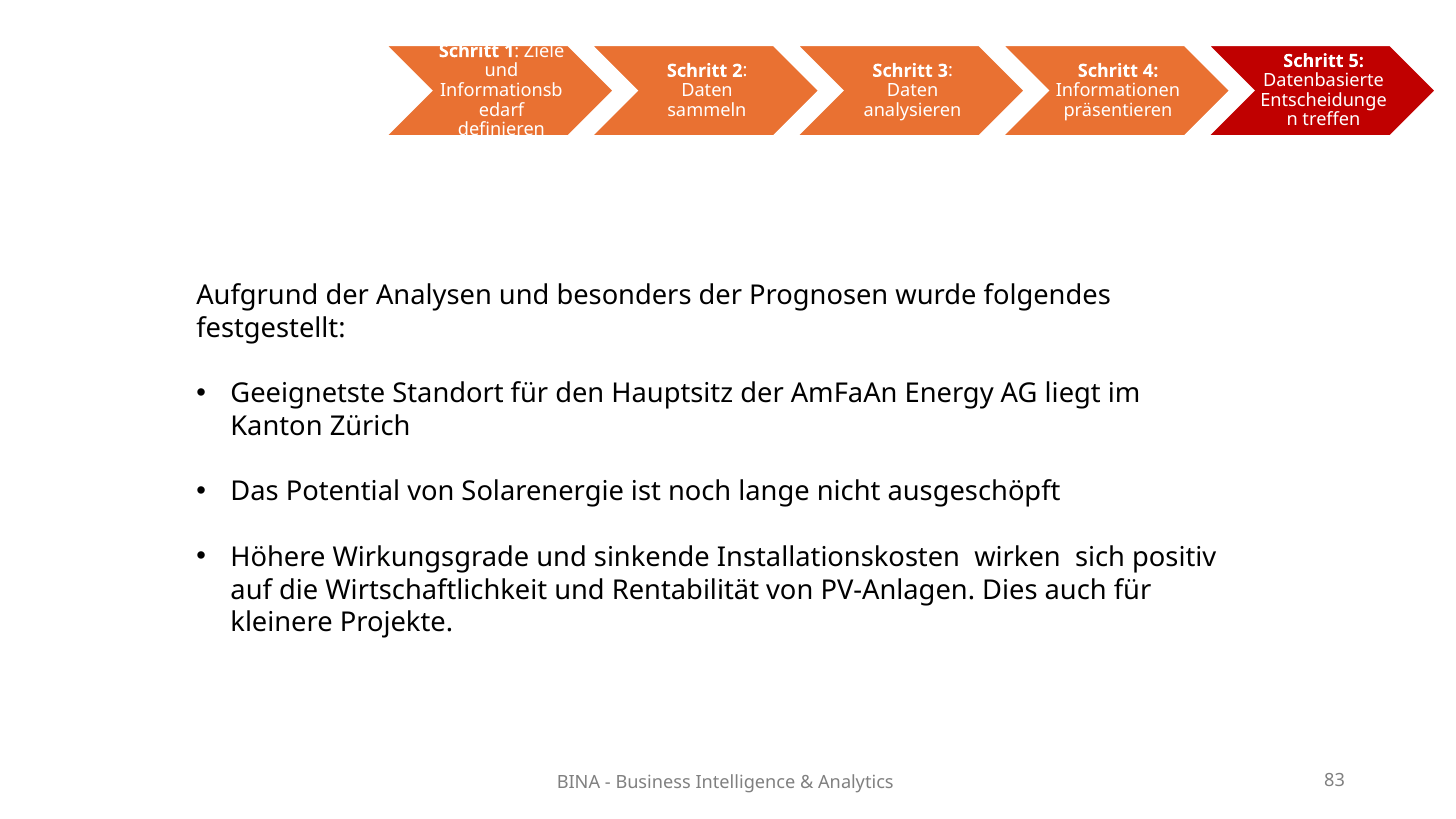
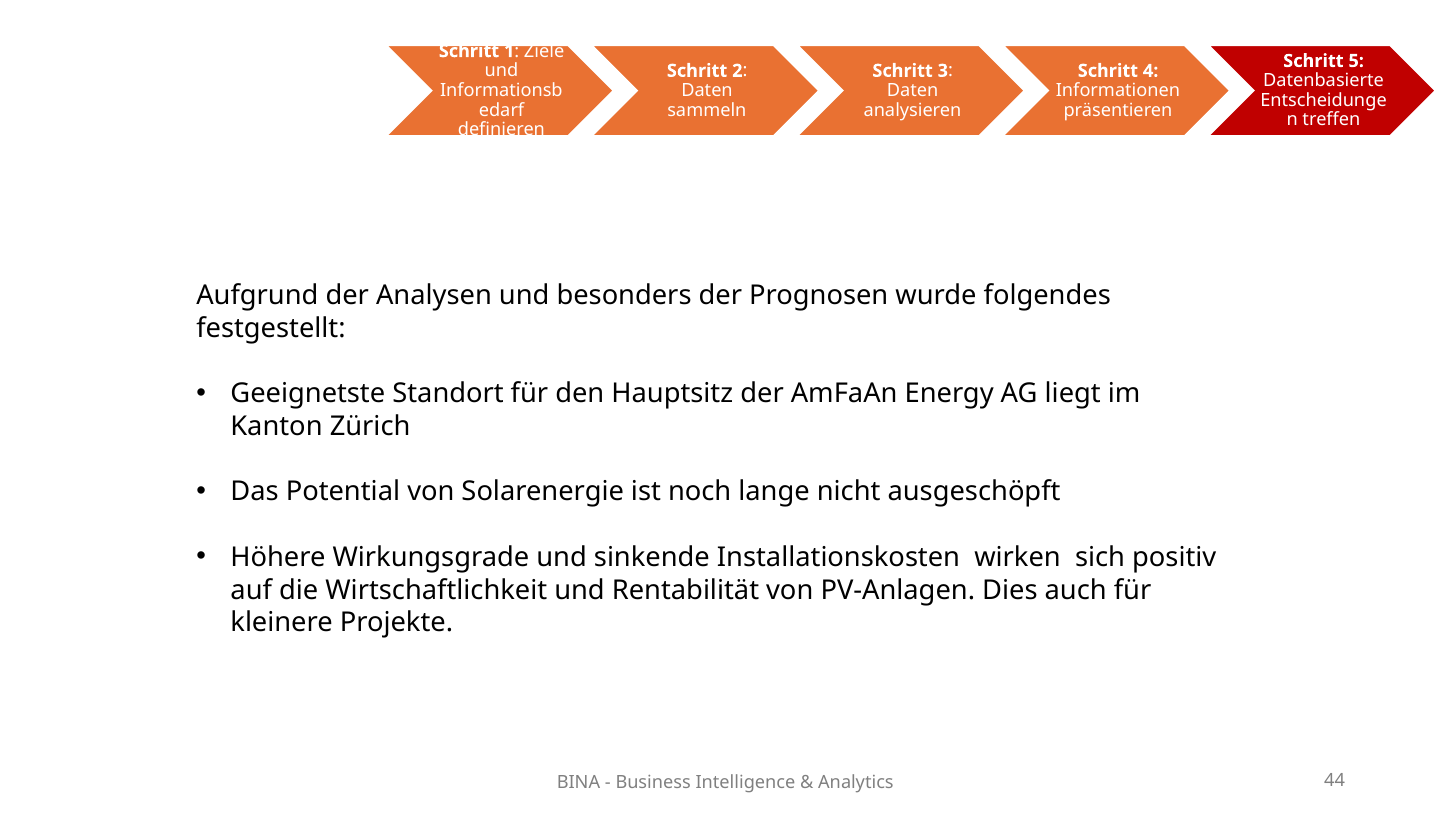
83: 83 -> 44 (1335, 781)
